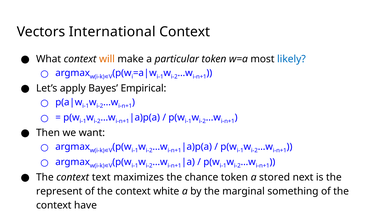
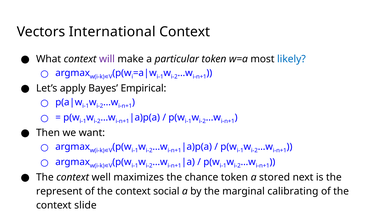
will colour: orange -> purple (107, 59)
text: text -> well (101, 177)
white: white -> social (166, 191)
something: something -> calibrating (293, 191)
have: have -> slide (85, 205)
